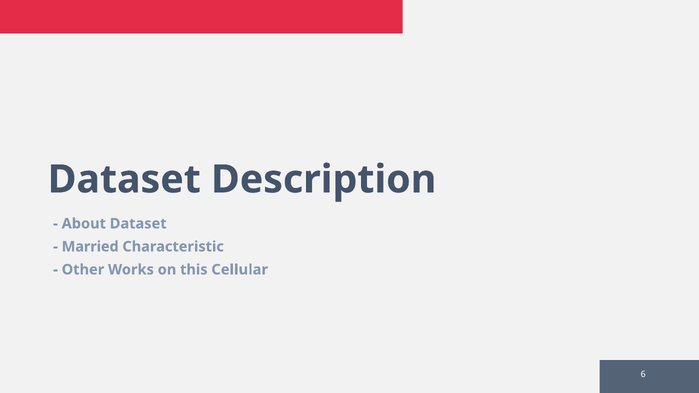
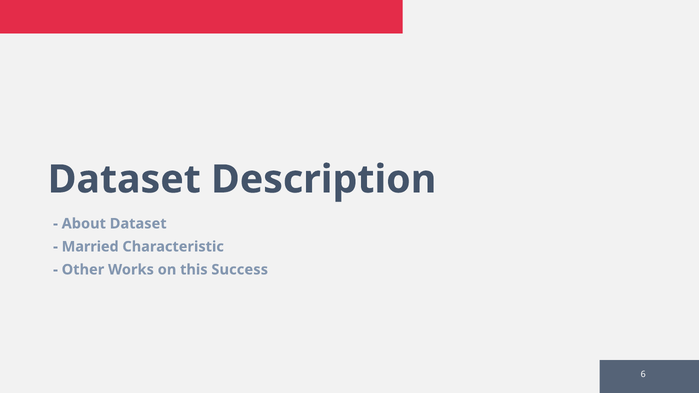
Cellular: Cellular -> Success (240, 270)
